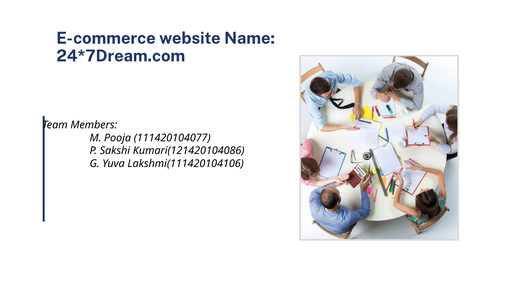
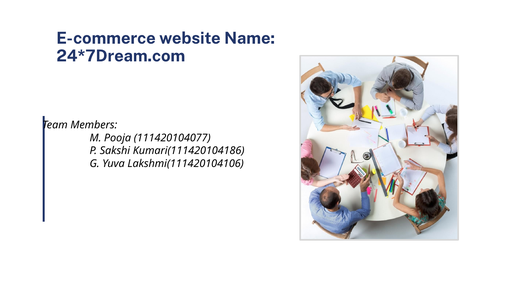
Kumari(121420104086: Kumari(121420104086 -> Kumari(111420104186 (189, 151)
